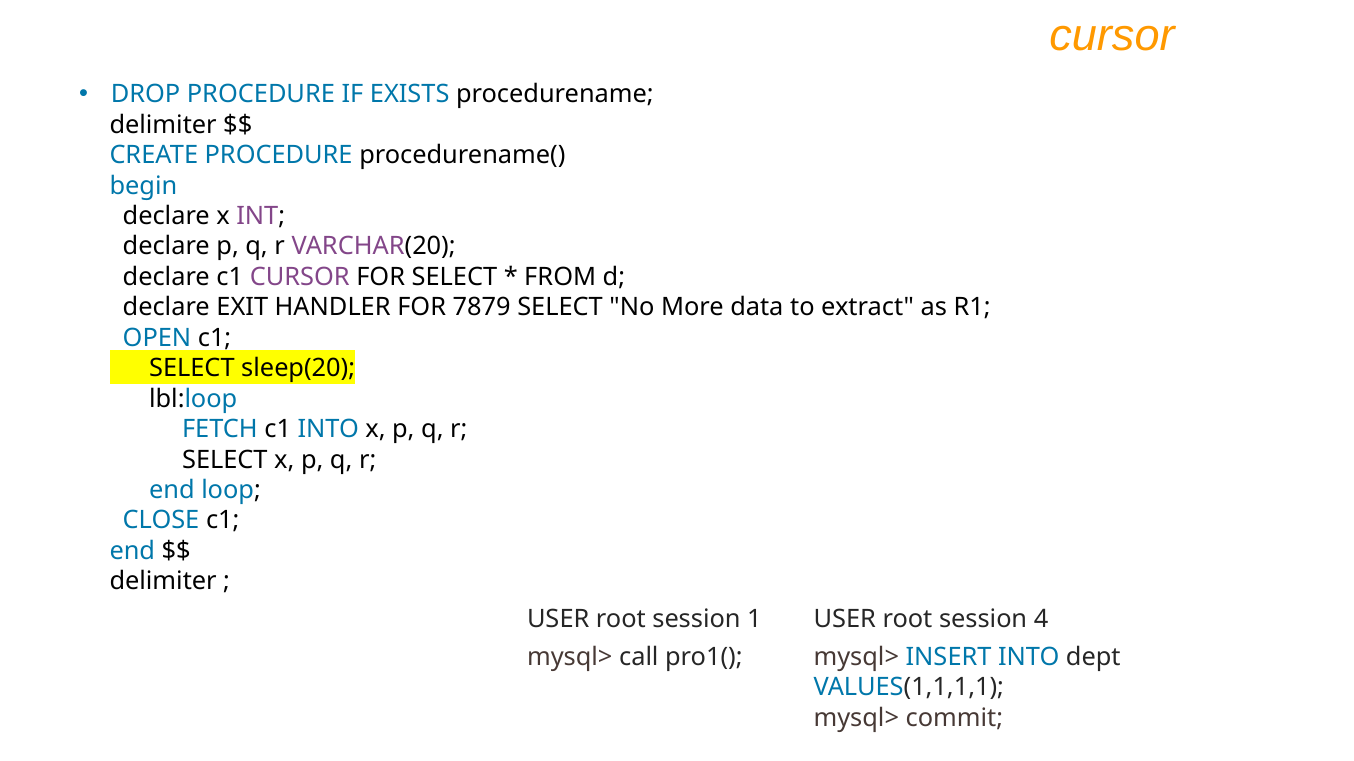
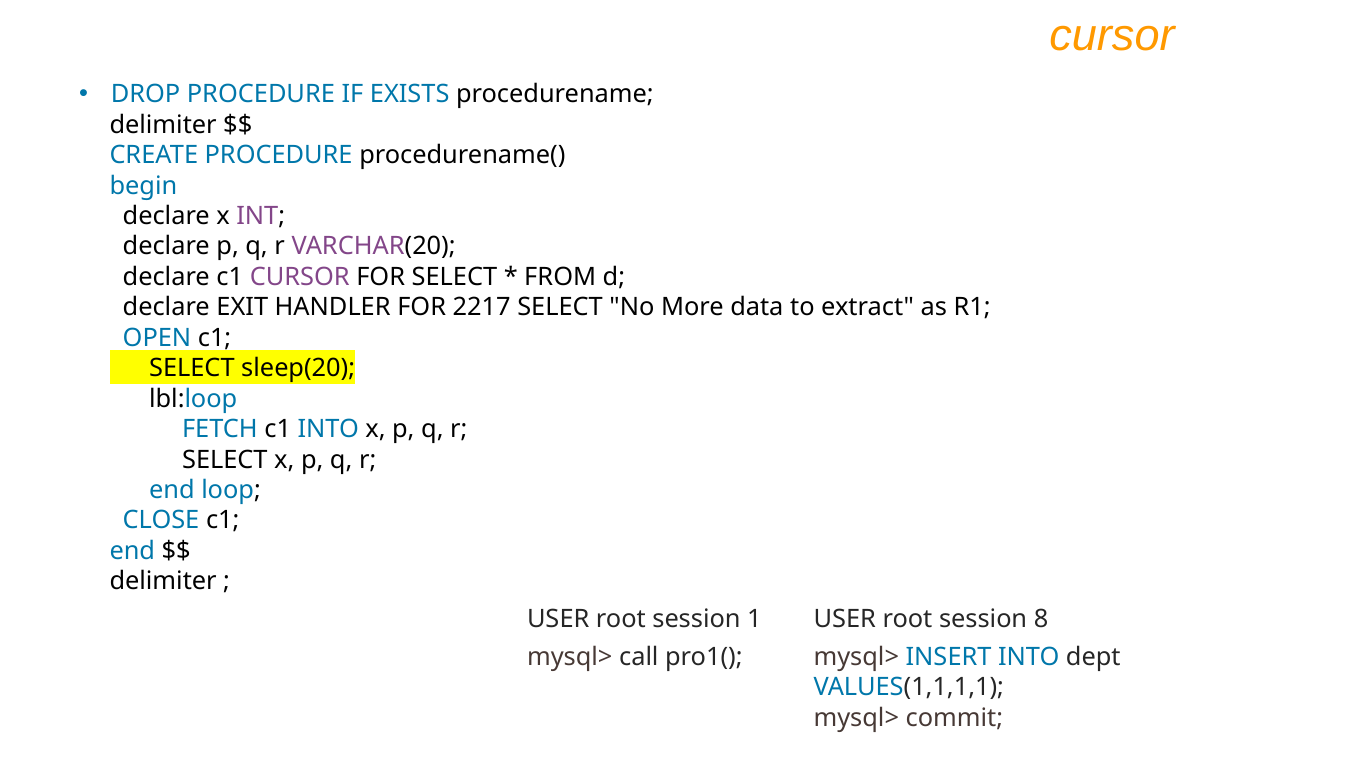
7879: 7879 -> 2217 (482, 308)
4: 4 -> 8 (1041, 620)
